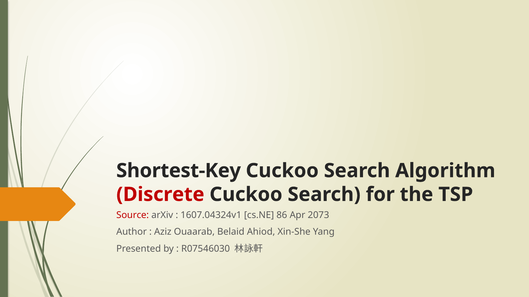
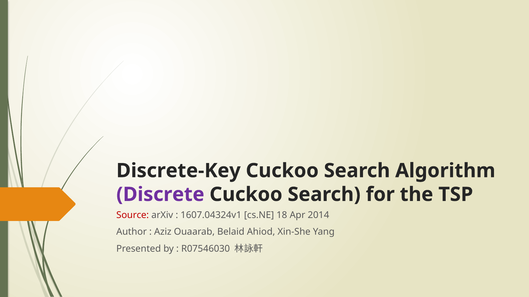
Shortest-Key: Shortest-Key -> Discrete-Key (178, 171)
Discrete colour: red -> purple (160, 195)
86: 86 -> 18 (282, 216)
2073: 2073 -> 2014 (318, 216)
